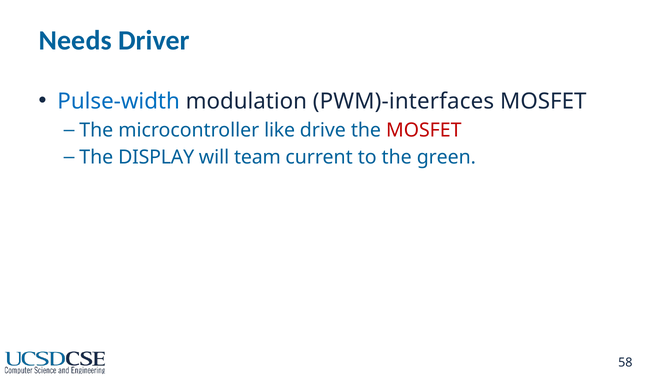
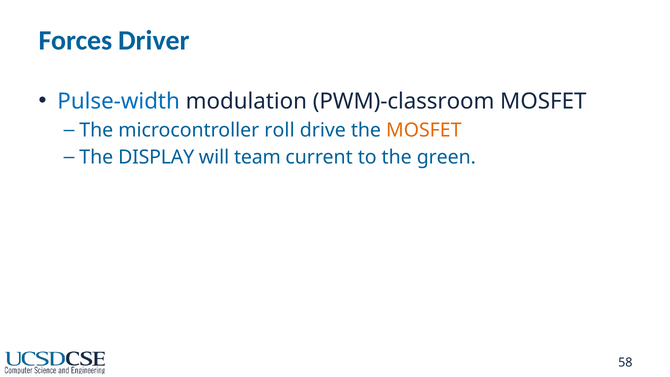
Needs: Needs -> Forces (75, 41)
PWM)-interfaces: PWM)-interfaces -> PWM)-classroom (404, 101)
like: like -> roll (279, 130)
MOSFET colour: red -> orange (424, 130)
